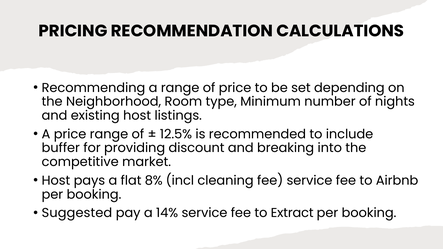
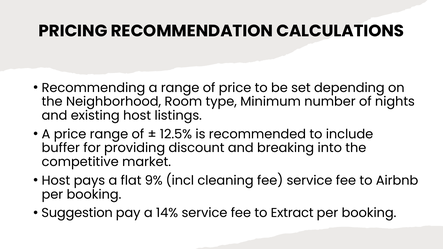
8%: 8% -> 9% (154, 181)
Suggested: Suggested -> Suggestion (77, 213)
